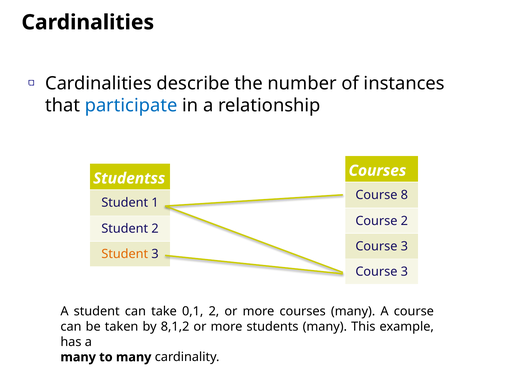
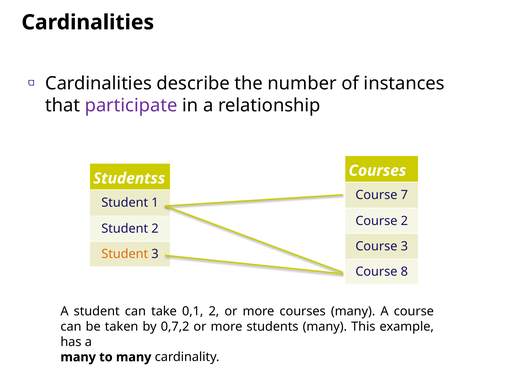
participate colour: blue -> purple (131, 106)
8: 8 -> 7 (404, 195)
3: 3 -> 8 (404, 272)
8,1,2: 8,1,2 -> 0,7,2 (175, 327)
